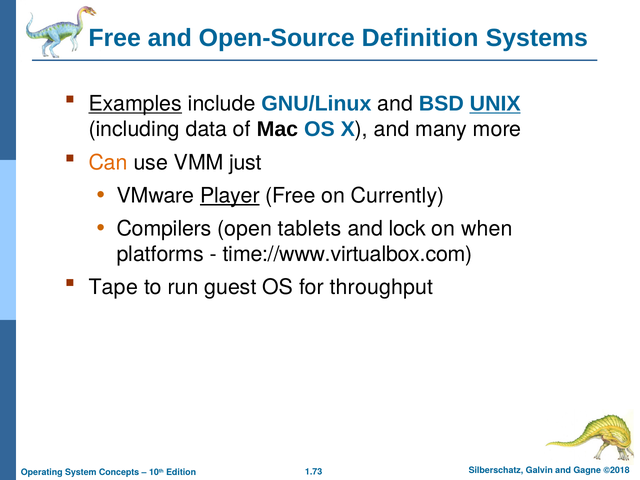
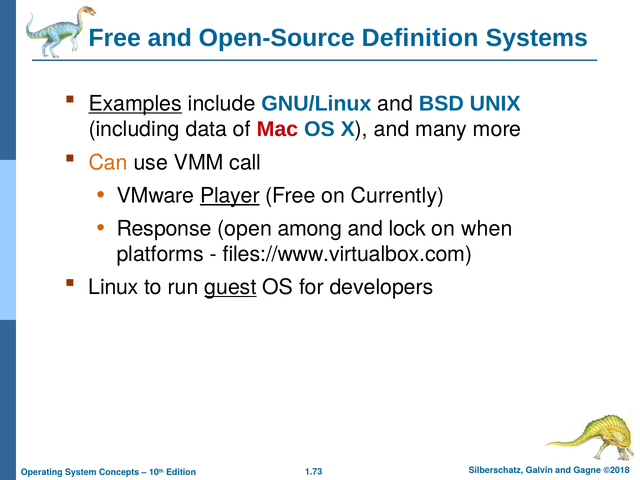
UNIX underline: present -> none (495, 104)
Mac colour: black -> red (277, 129)
just: just -> call (245, 162)
Compilers: Compilers -> Response (164, 229)
tablets: tablets -> among (310, 229)
time://www.virtualbox.com: time://www.virtualbox.com -> files://www.virtualbox.com (348, 254)
Tape: Tape -> Linux (113, 287)
guest underline: none -> present (230, 287)
throughput: throughput -> developers (382, 287)
